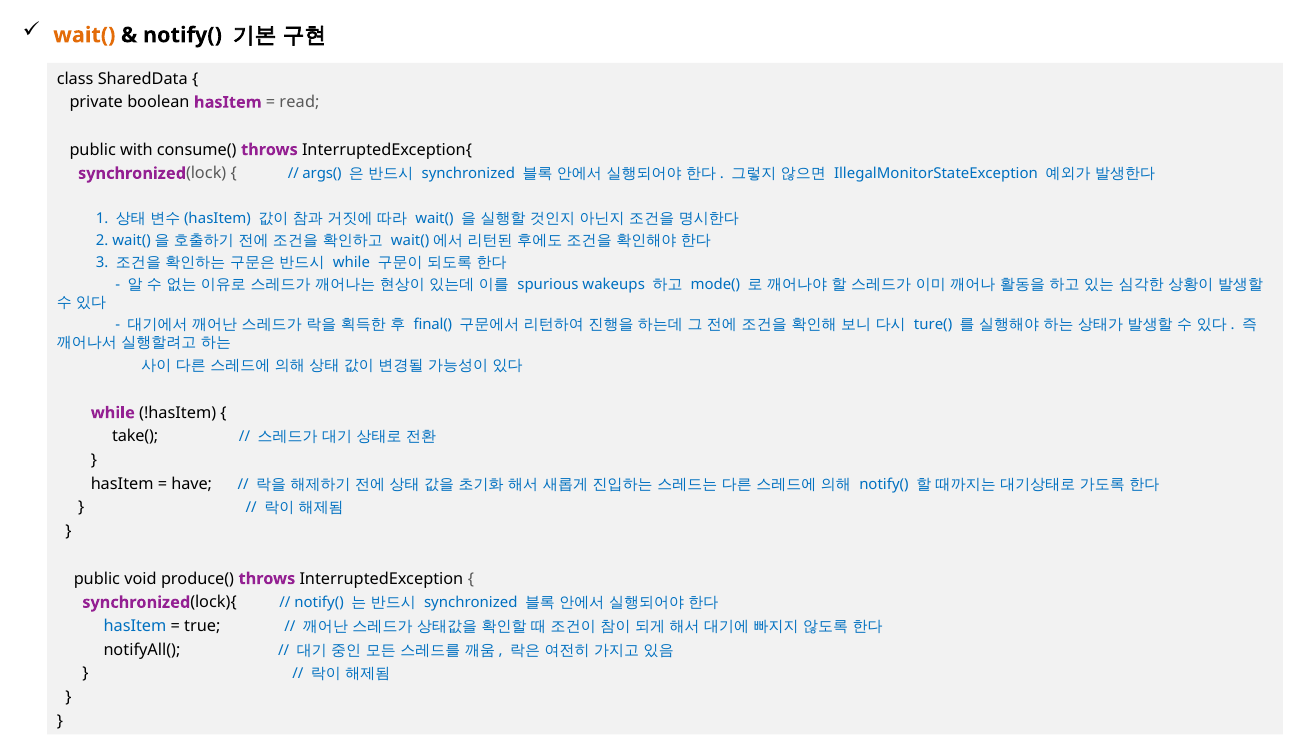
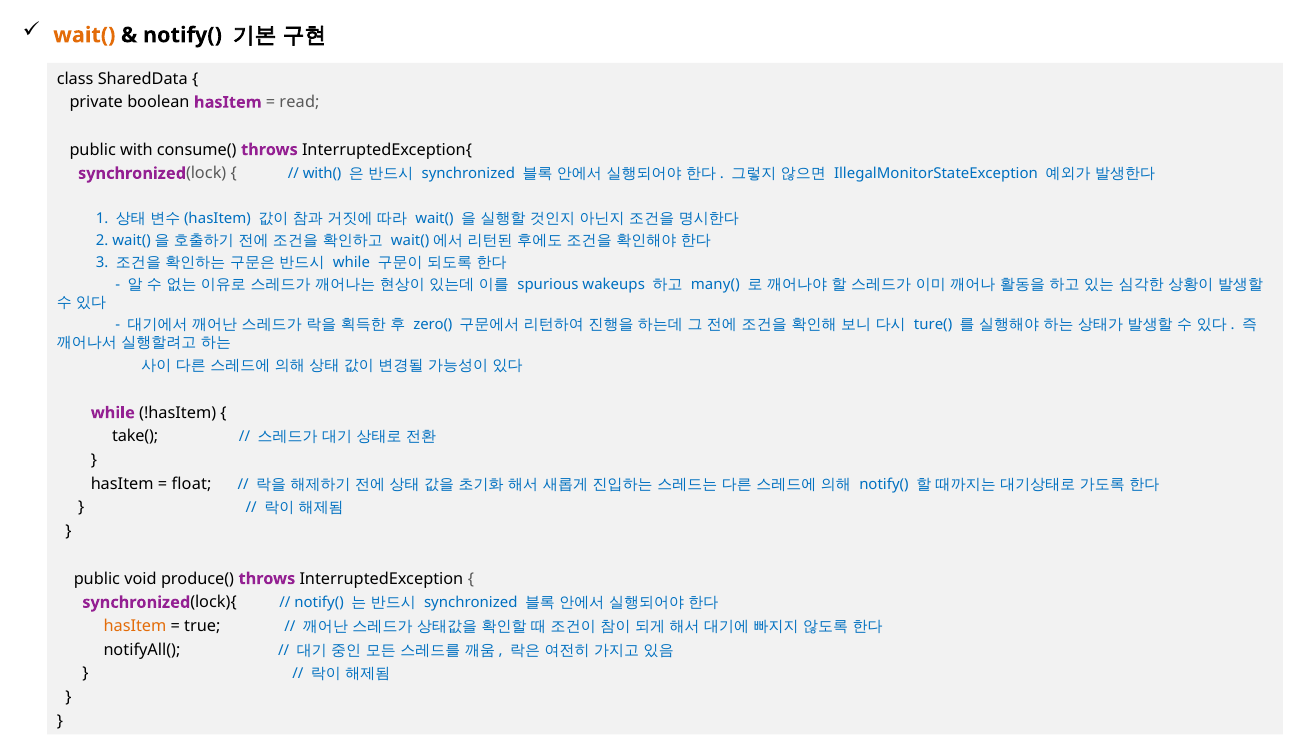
args(: args( -> with( (322, 174)
mode(: mode( -> many( (715, 285)
final(: final( -> zero( (433, 325)
have: have -> float (192, 484)
hasItem colour: blue -> orange (135, 626)
